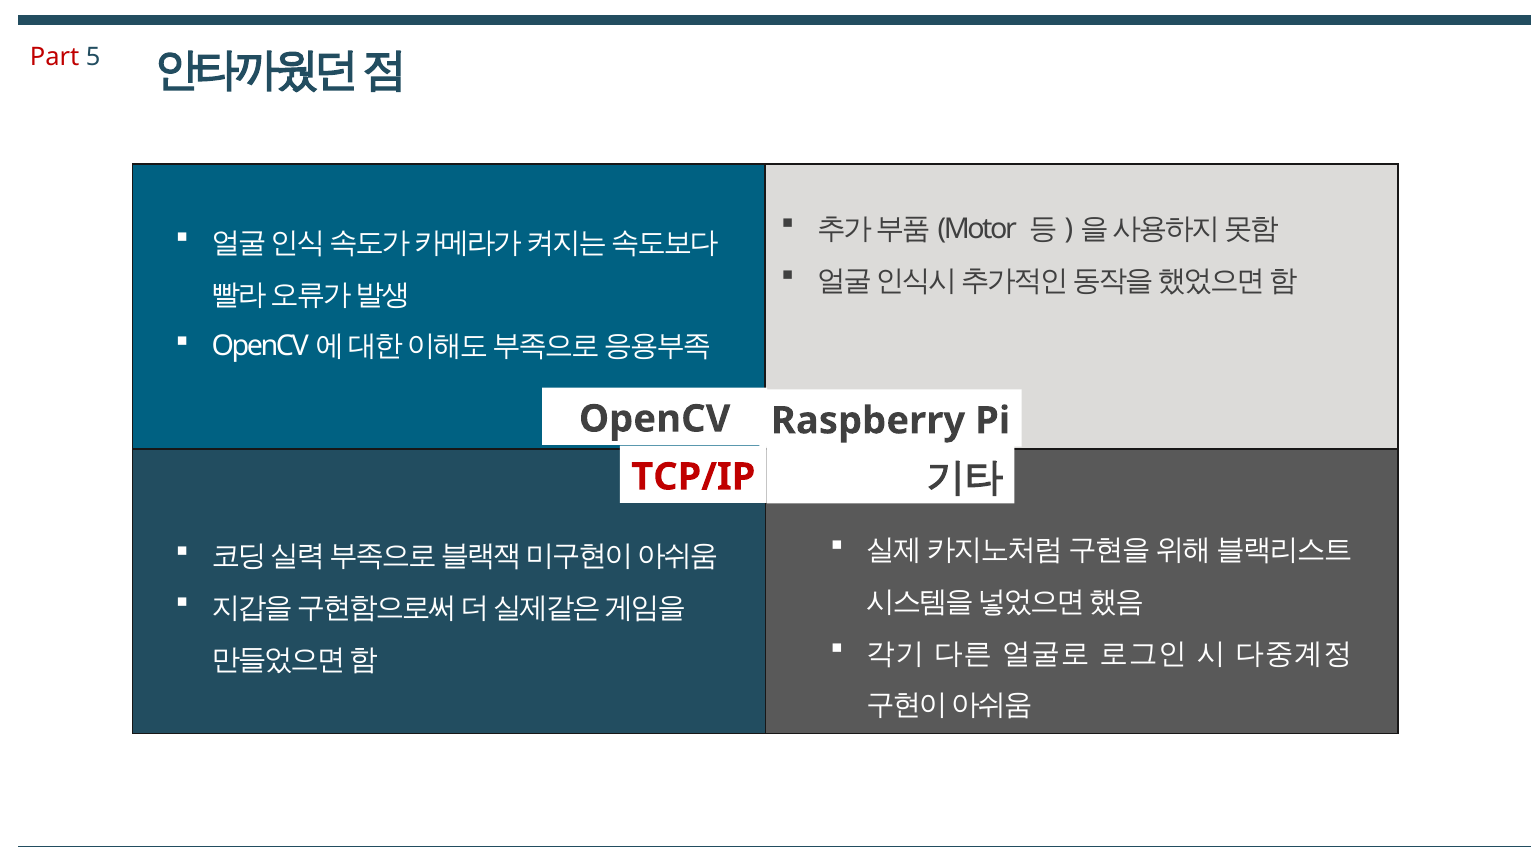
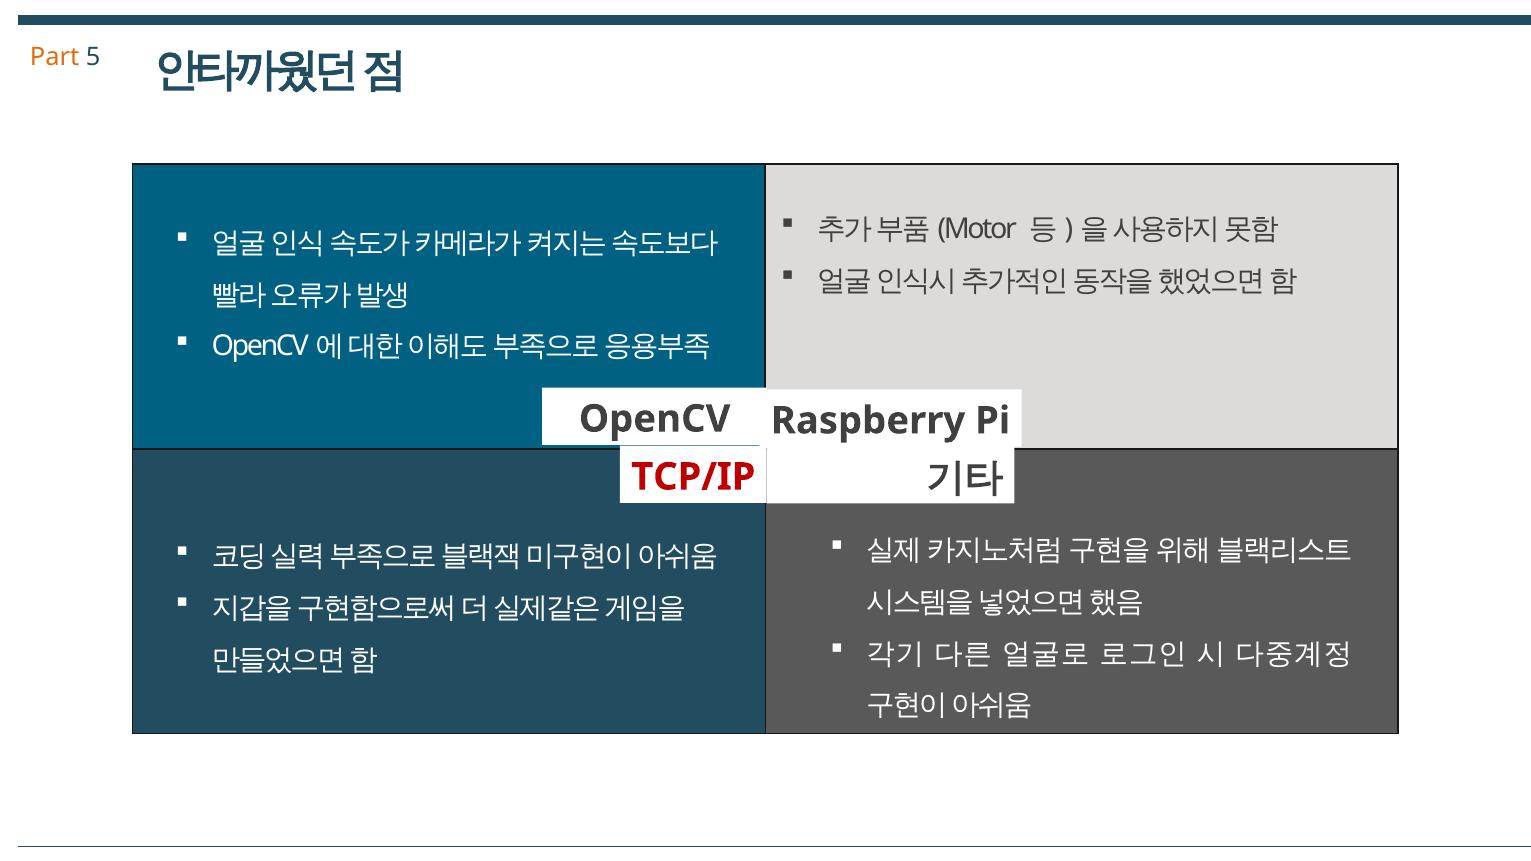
Part colour: red -> orange (55, 57)
